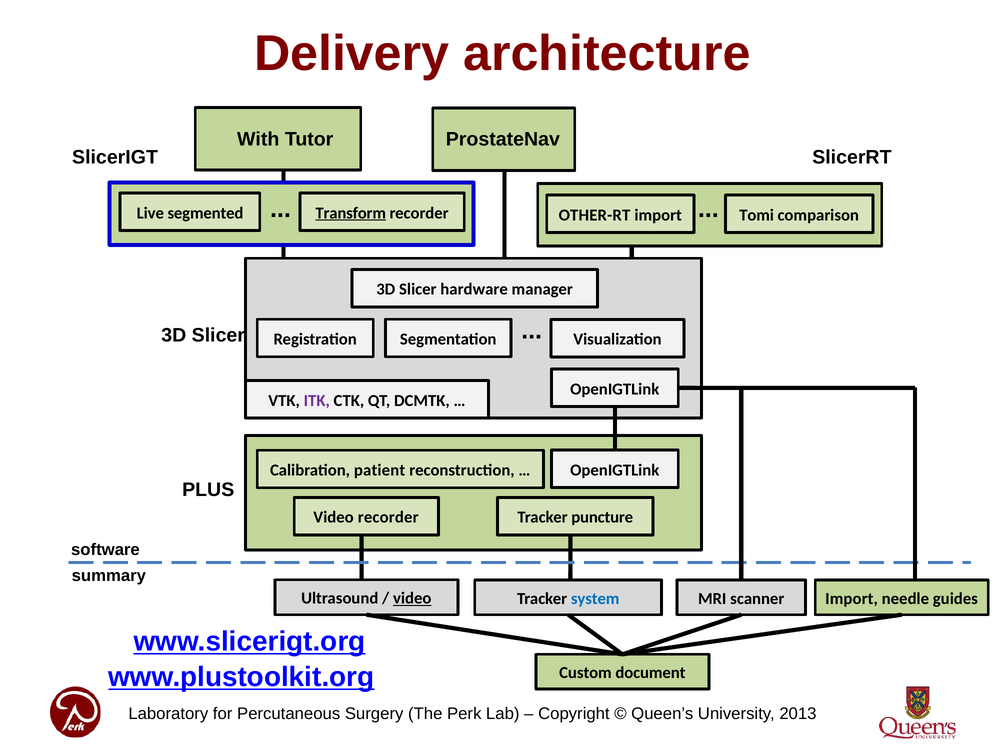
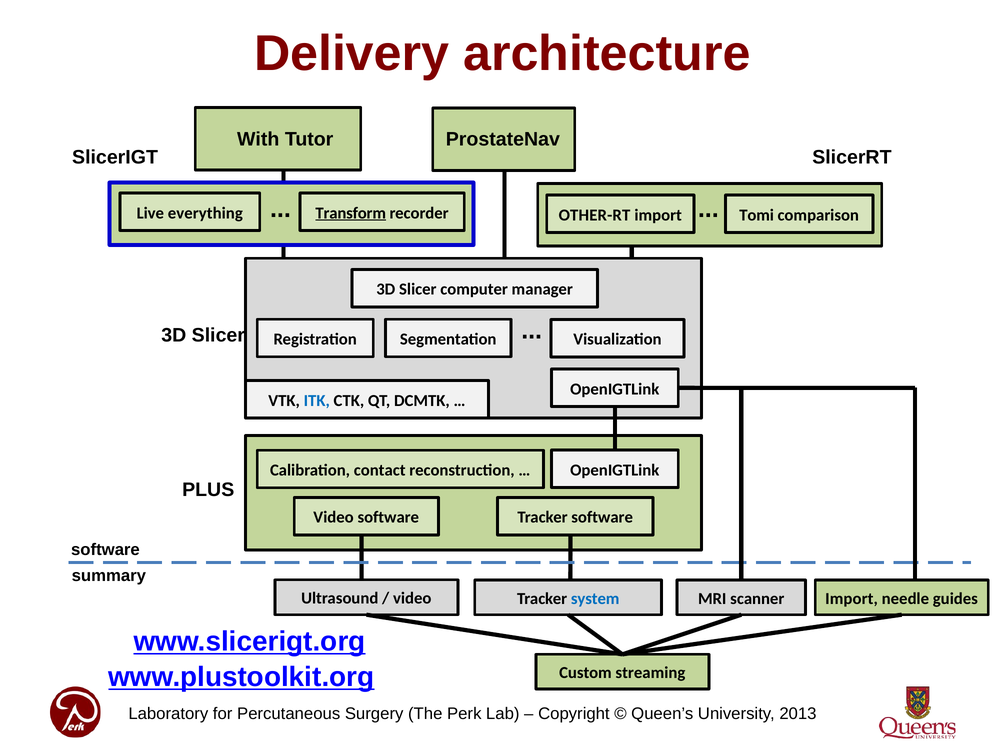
segmented: segmented -> everything (205, 213)
hardware: hardware -> computer (474, 289)
ITK colour: purple -> blue (317, 400)
patient: patient -> contact (380, 470)
Video recorder: recorder -> software (388, 517)
Tracker puncture: puncture -> software (602, 517)
video underline: present -> none (412, 598)
document: document -> streaming (650, 673)
